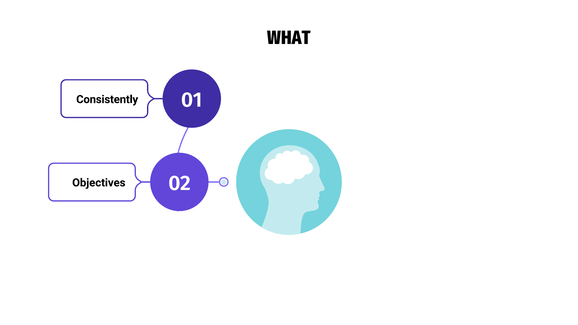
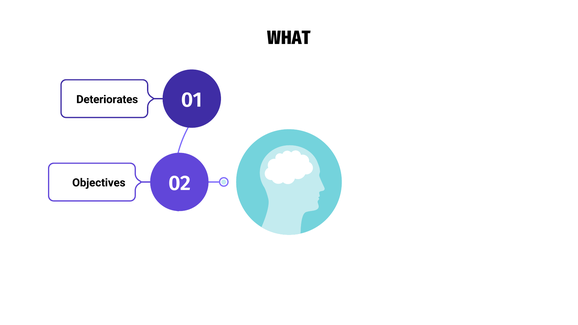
Consistently: Consistently -> Deteriorates (107, 99)
